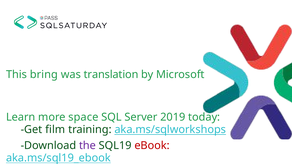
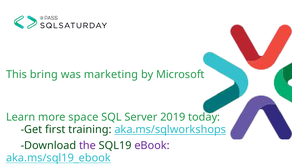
translation: translation -> marketing (111, 75)
film: film -> first (55, 130)
eBook colour: red -> purple (152, 146)
